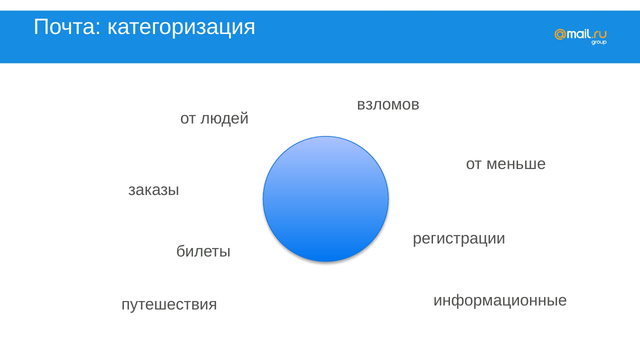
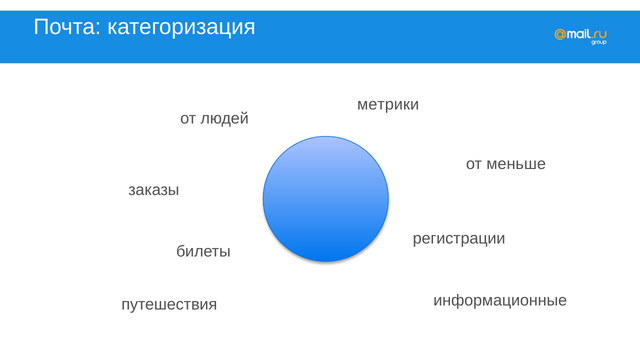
взломов: взломов -> метрики (388, 105)
